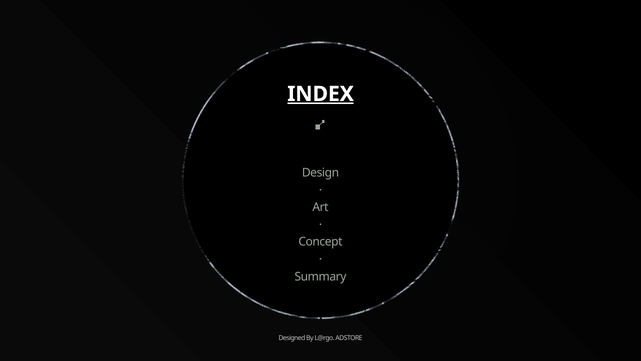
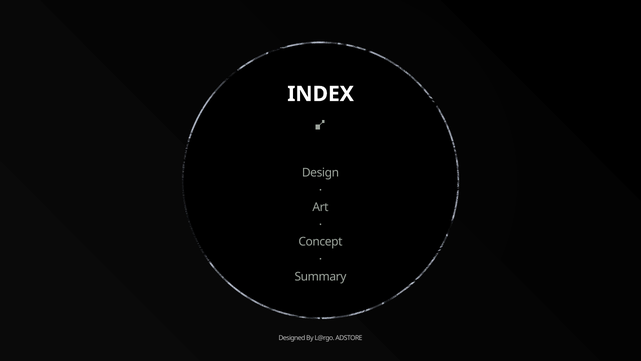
INDEX underline: present -> none (321, 94)
